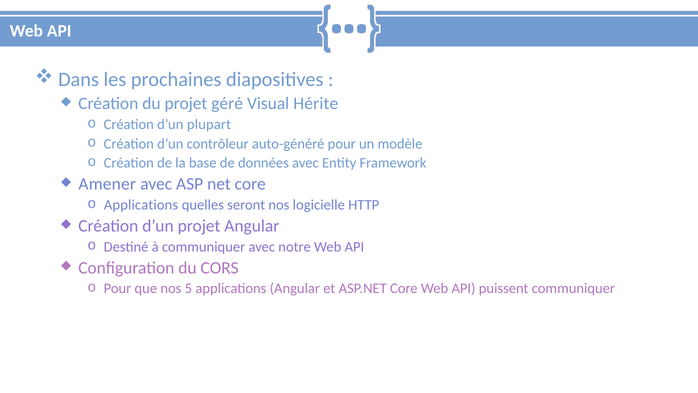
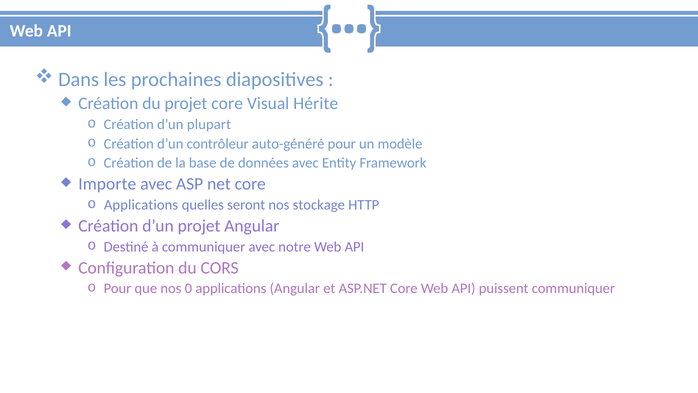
projet géré: géré -> core (227, 103)
Amener: Amener -> Importe (107, 184)
logicielle: logicielle -> stockage (319, 205)
5: 5 -> 0 (188, 288)
